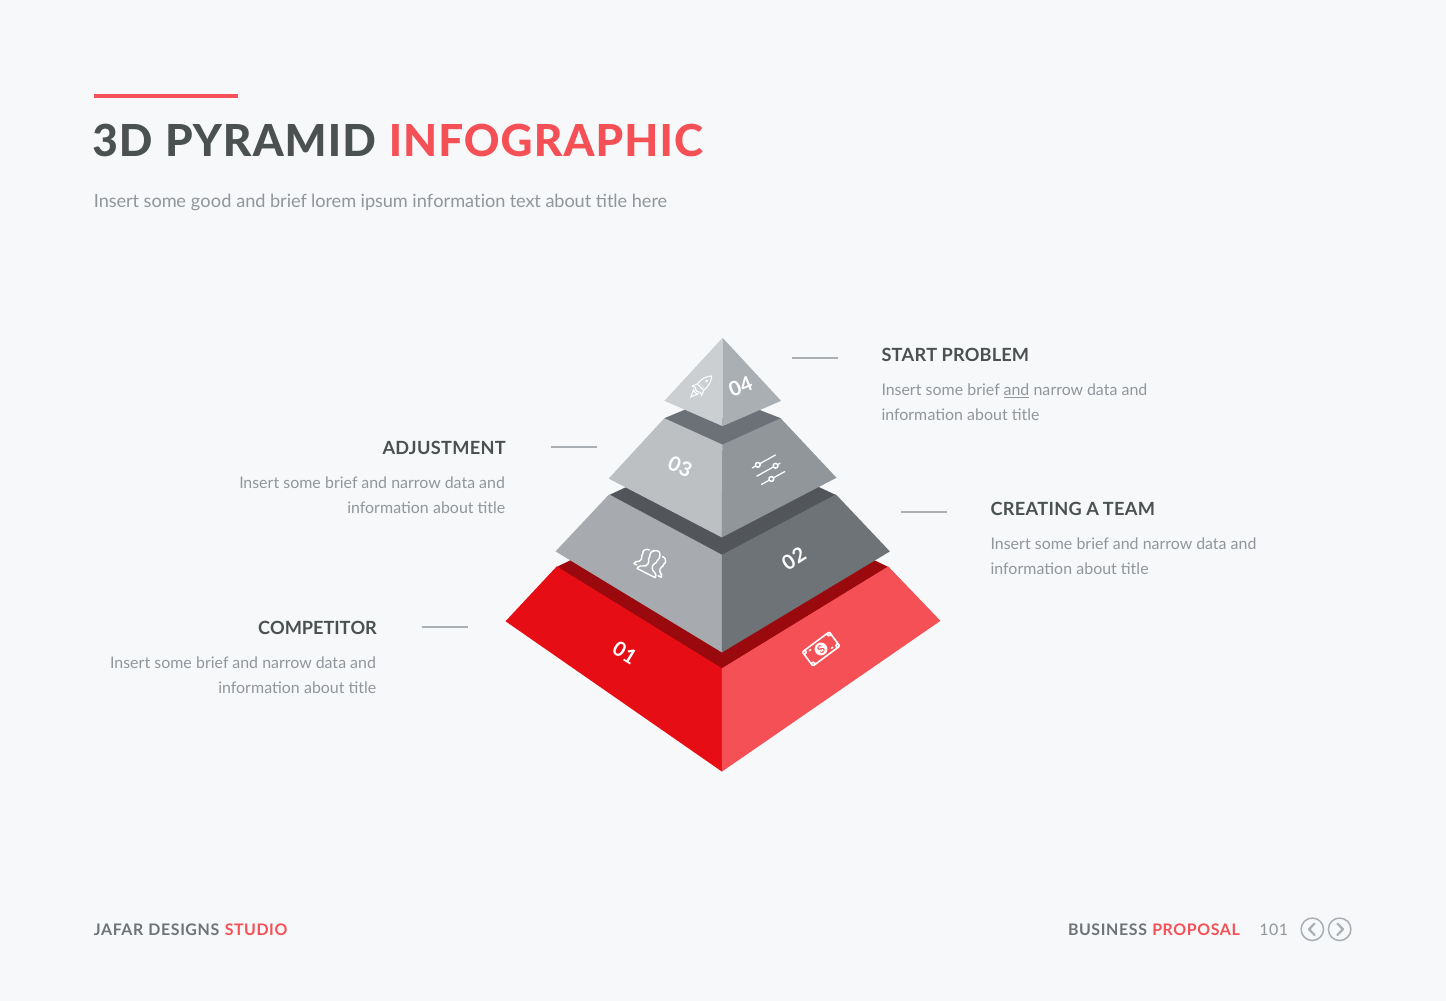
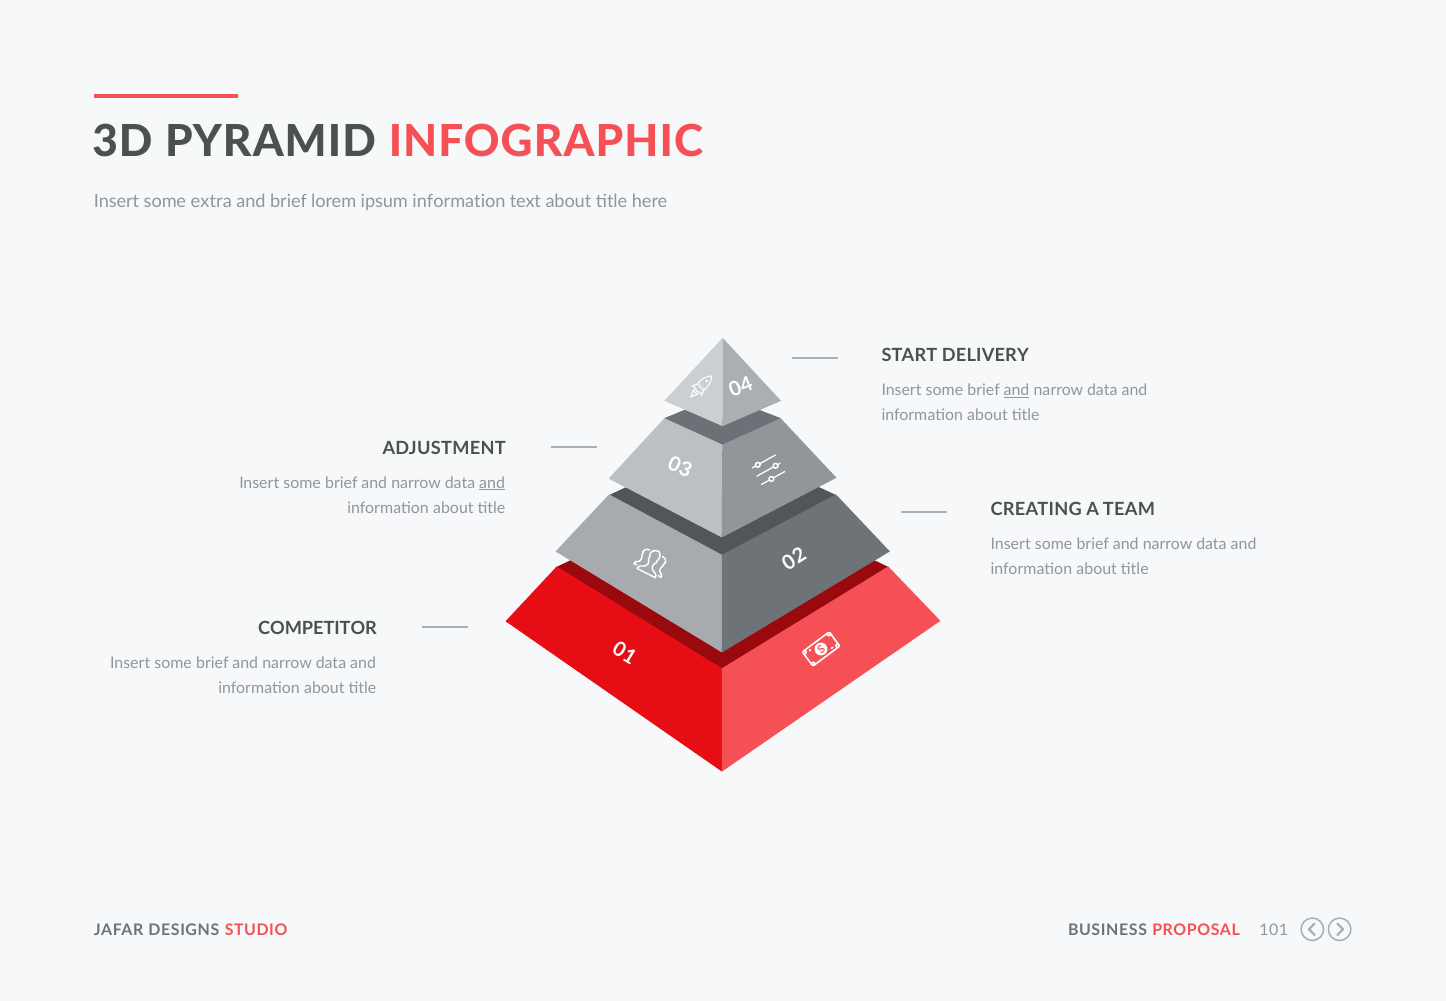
good: good -> extra (211, 201)
PROBLEM: PROBLEM -> DELIVERY (985, 356)
and underline: none -> present (492, 483)
